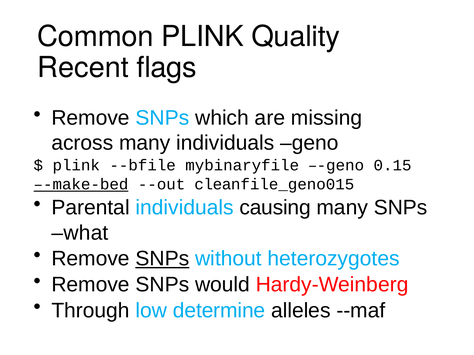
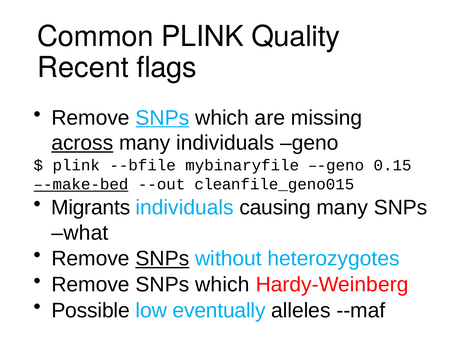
SNPs underline: none -> present (162, 118)
across underline: none -> present (82, 143)
Parental: Parental -> Migrants (91, 208)
would: would -> which (222, 285)
Through: Through -> Possible (91, 311)
determine: determine -> eventually (219, 311)
